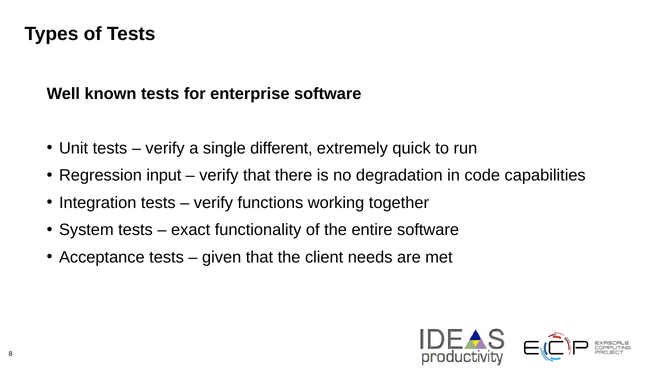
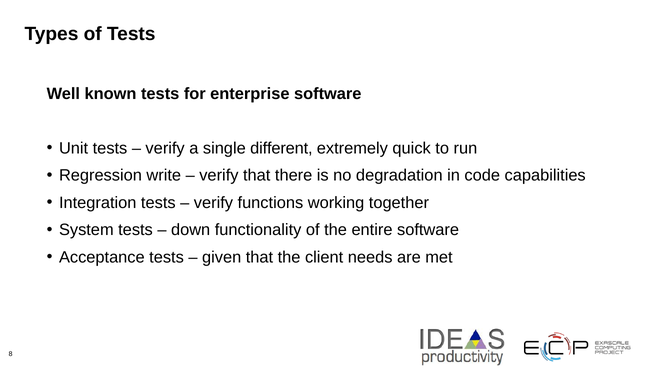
input: input -> write (164, 175)
exact: exact -> down (191, 230)
